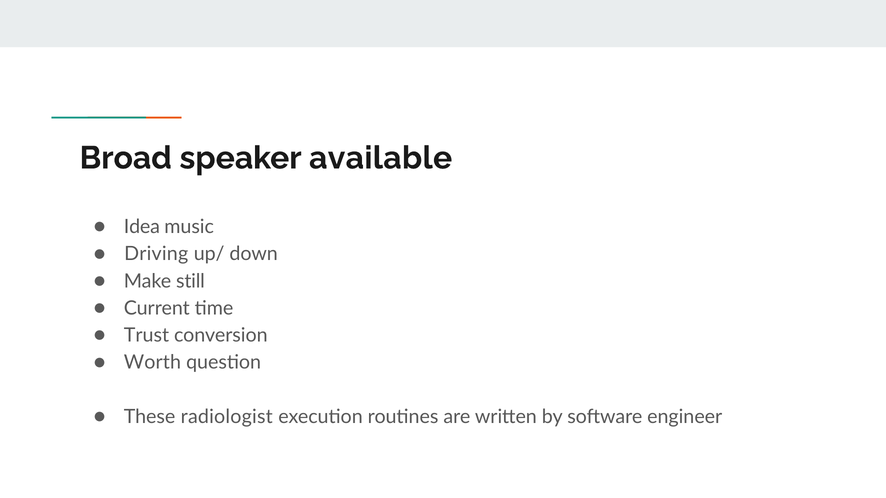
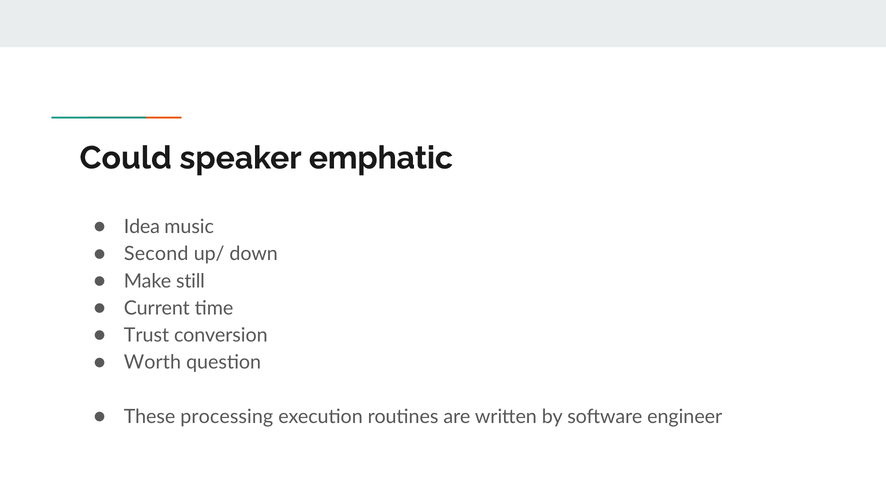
Broad: Broad -> Could (126, 158)
available: available -> emphatic (381, 158)
Driving: Driving -> Second (156, 254)
radiologist: radiologist -> processing (227, 417)
